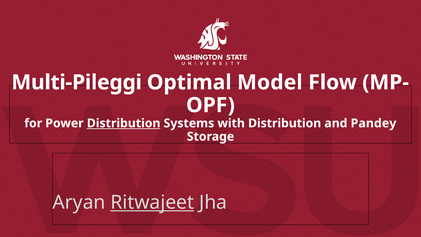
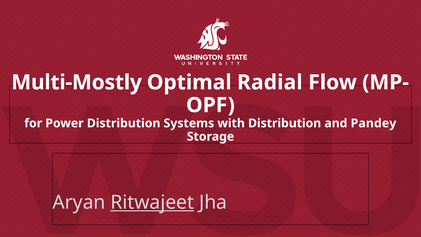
Multi-Pileggi: Multi-Pileggi -> Multi-Mostly (77, 82)
Model: Model -> Radial (270, 82)
Distribution underline: present -> none (124, 123)
